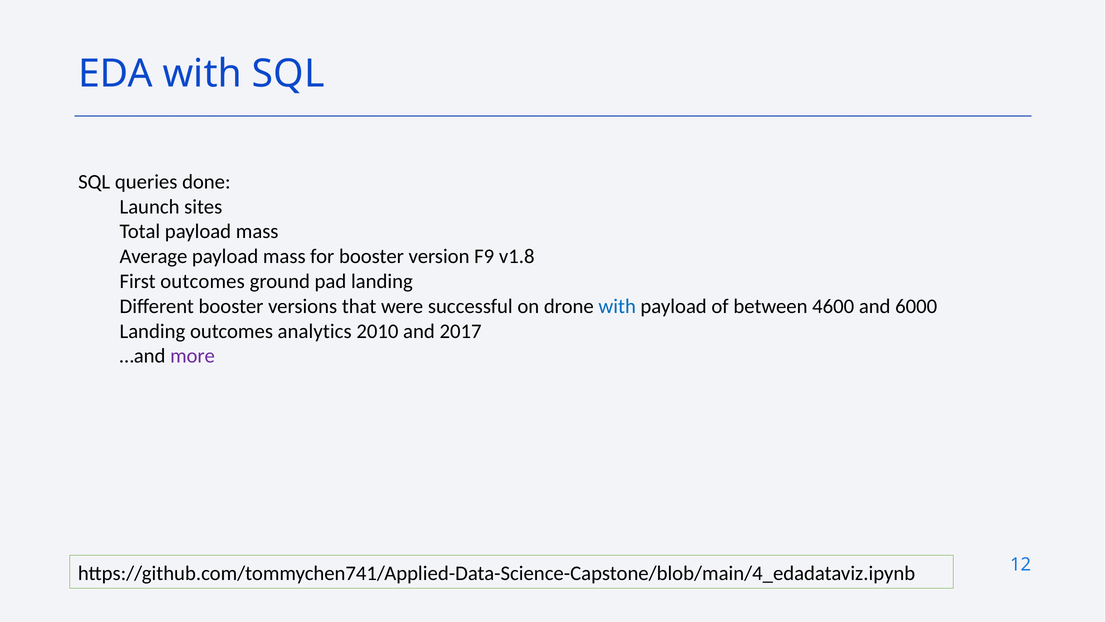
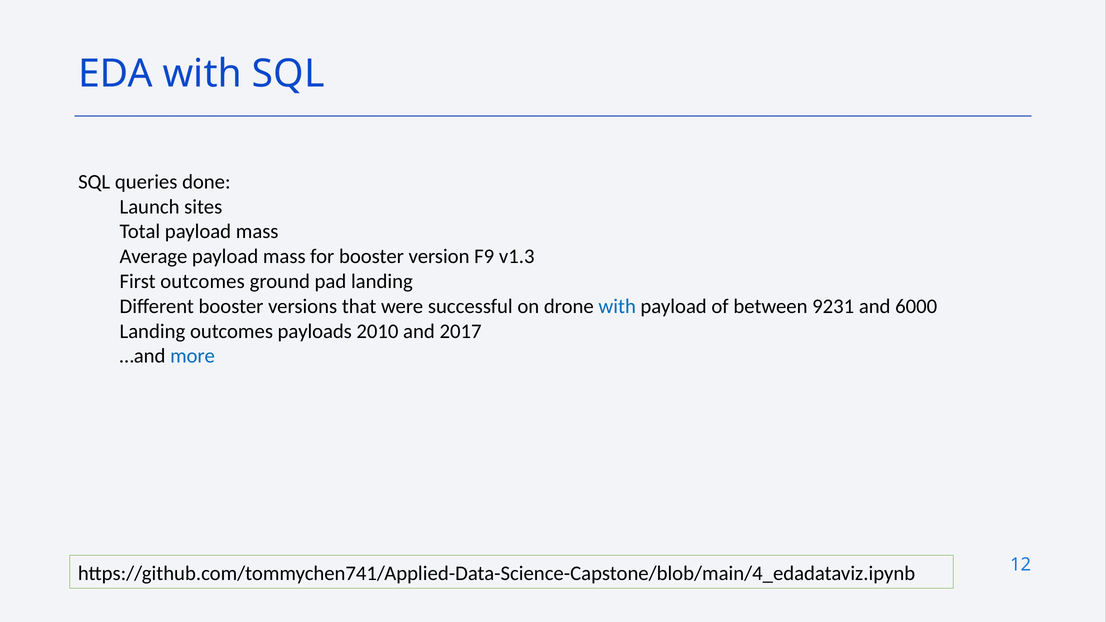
v1.8: v1.8 -> v1.3 (517, 257)
4600: 4600 -> 9231 (833, 306)
analytics: analytics -> payloads (315, 331)
more colour: purple -> blue (193, 356)
